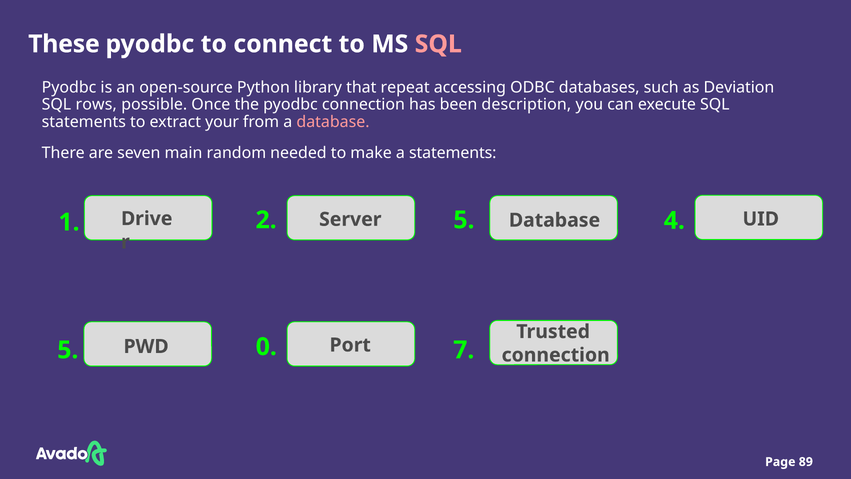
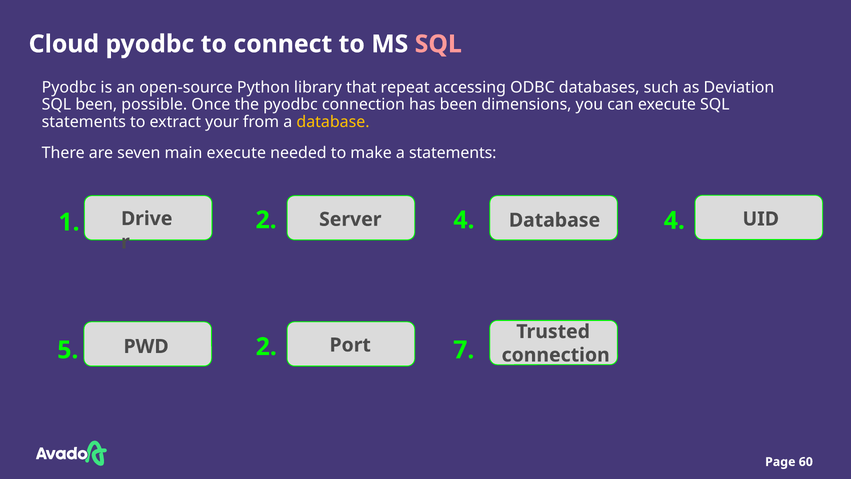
These: These -> Cloud (64, 44)
SQL rows: rows -> been (96, 104)
description: description -> dimensions (526, 104)
database colour: pink -> yellow (333, 122)
main random: random -> execute (236, 153)
2 5: 5 -> 4 (464, 220)
5 0: 0 -> 2 (266, 347)
89: 89 -> 60 (806, 462)
